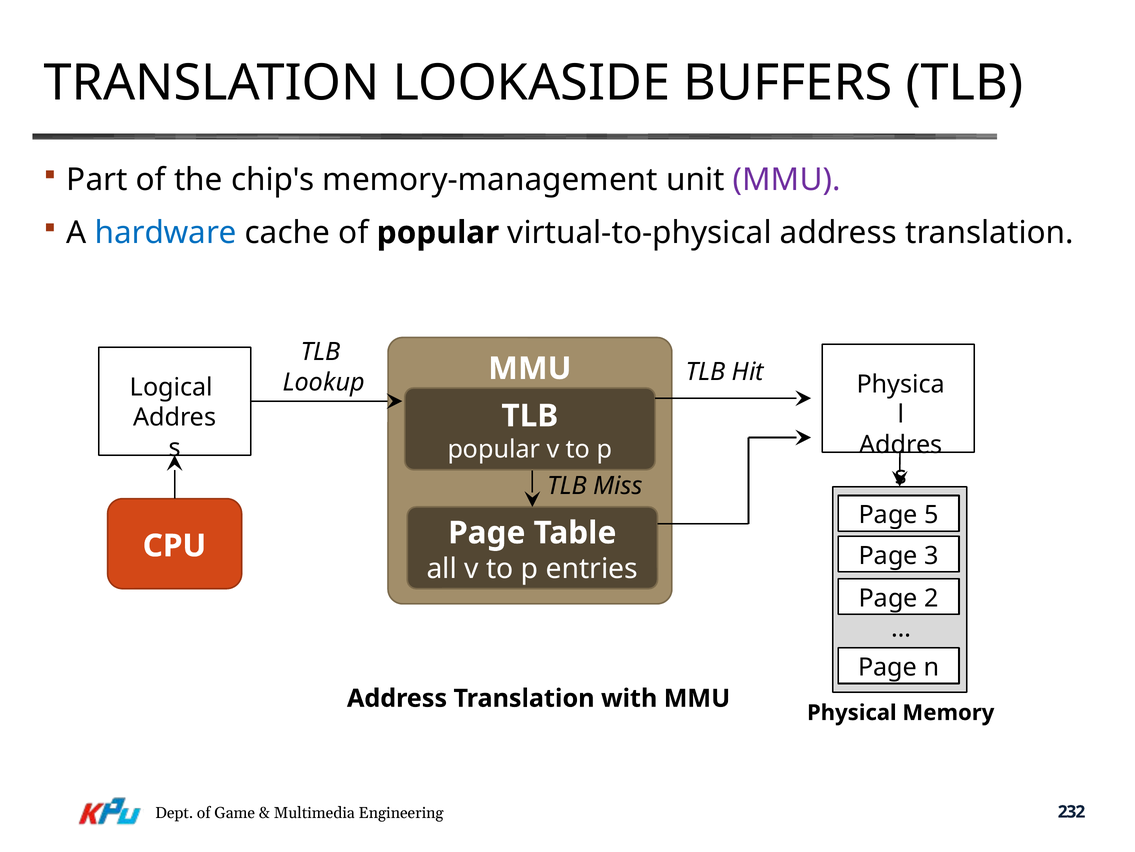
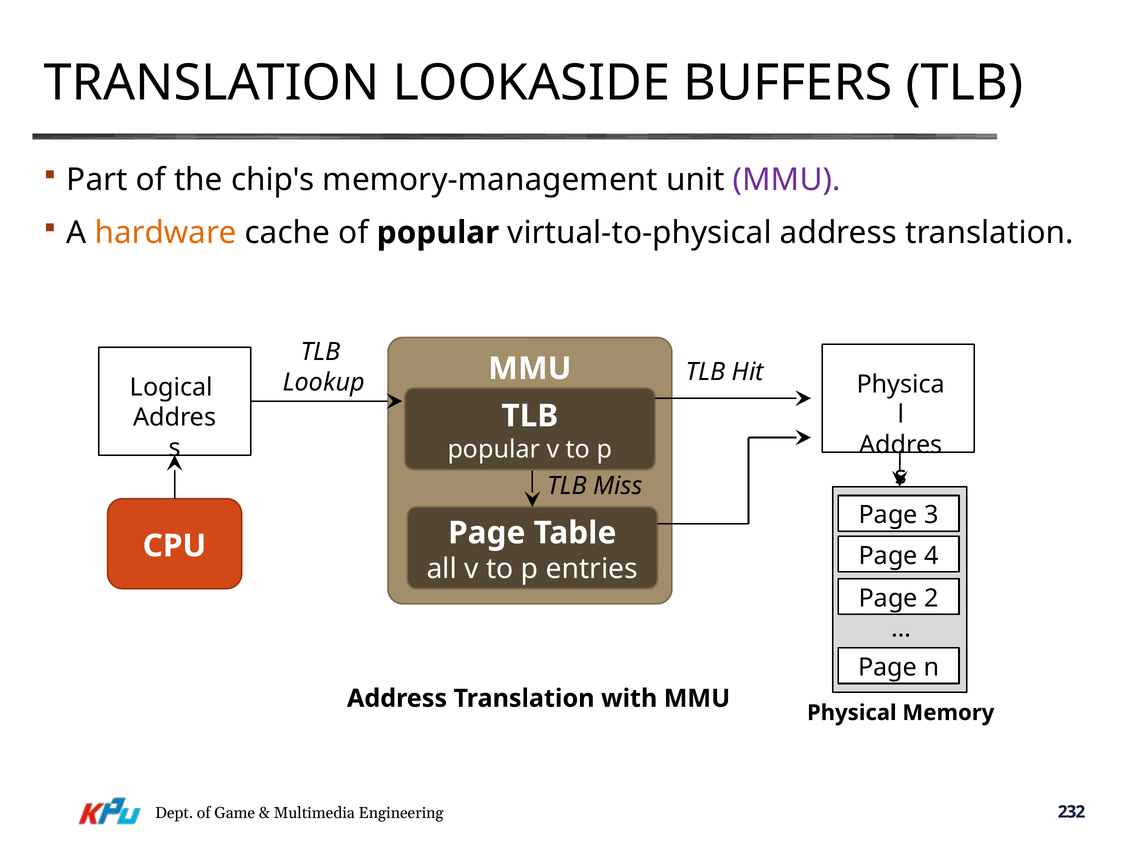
hardware colour: blue -> orange (166, 233)
5: 5 -> 3 (931, 515)
3: 3 -> 4 (931, 555)
